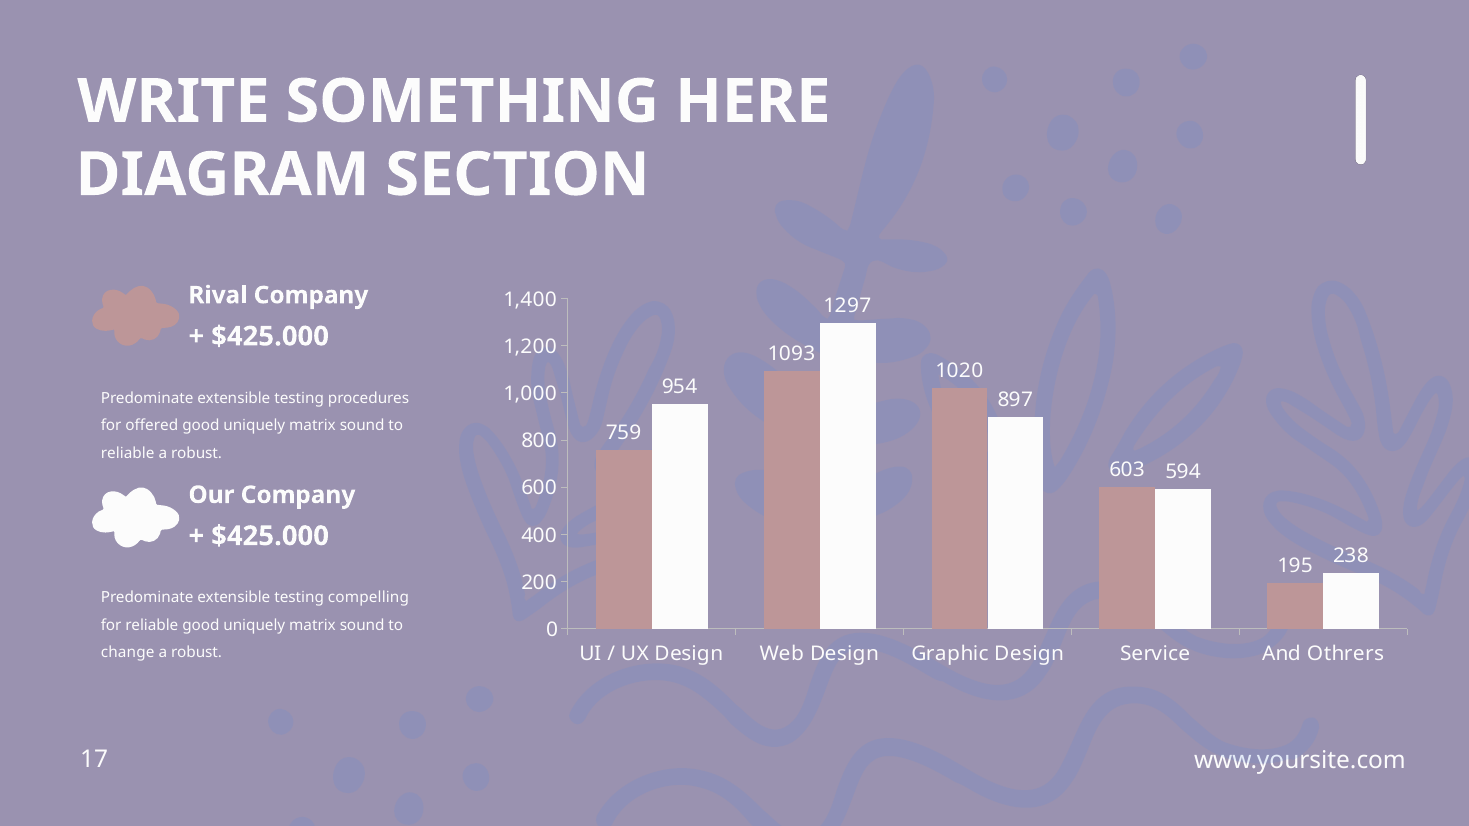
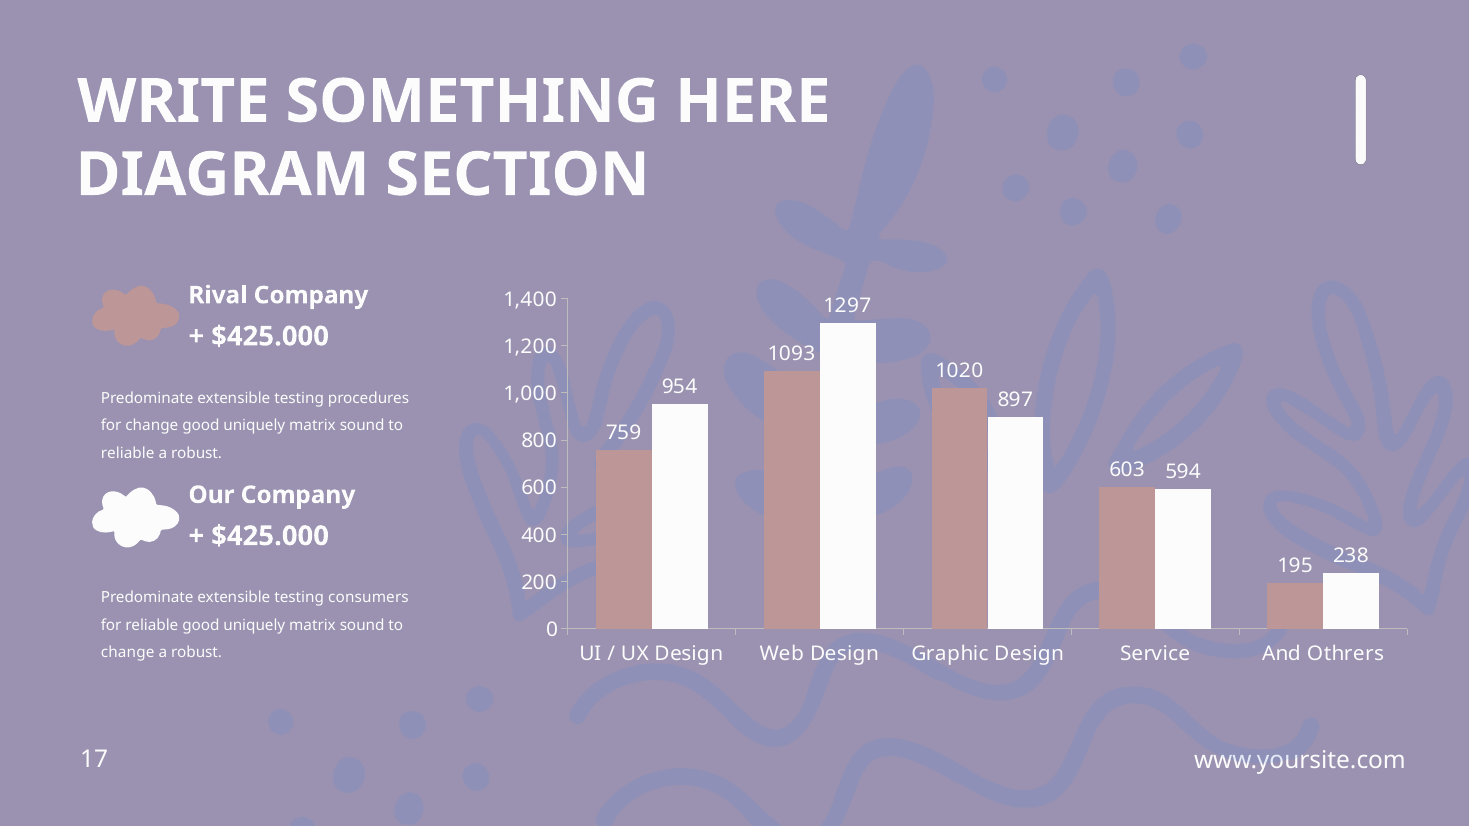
for offered: offered -> change (152, 426)
compelling: compelling -> consumers (368, 598)
